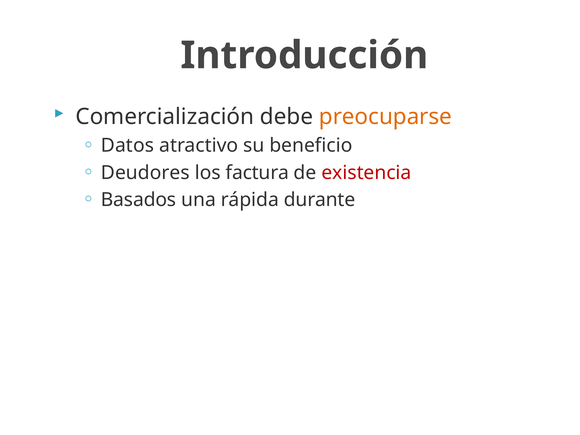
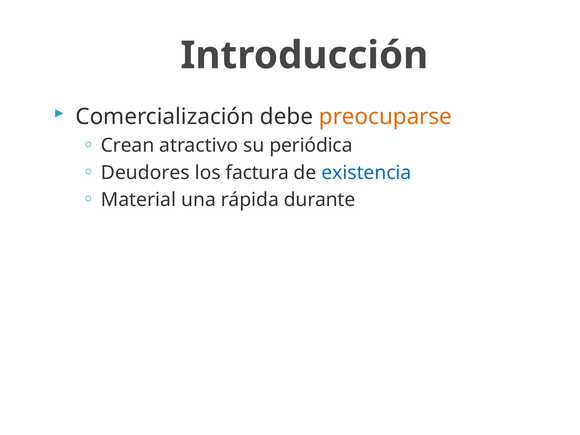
Datos: Datos -> Crean (128, 146)
beneficio: beneficio -> periódica (311, 146)
existencia colour: red -> blue (366, 173)
Basados: Basados -> Material (138, 200)
